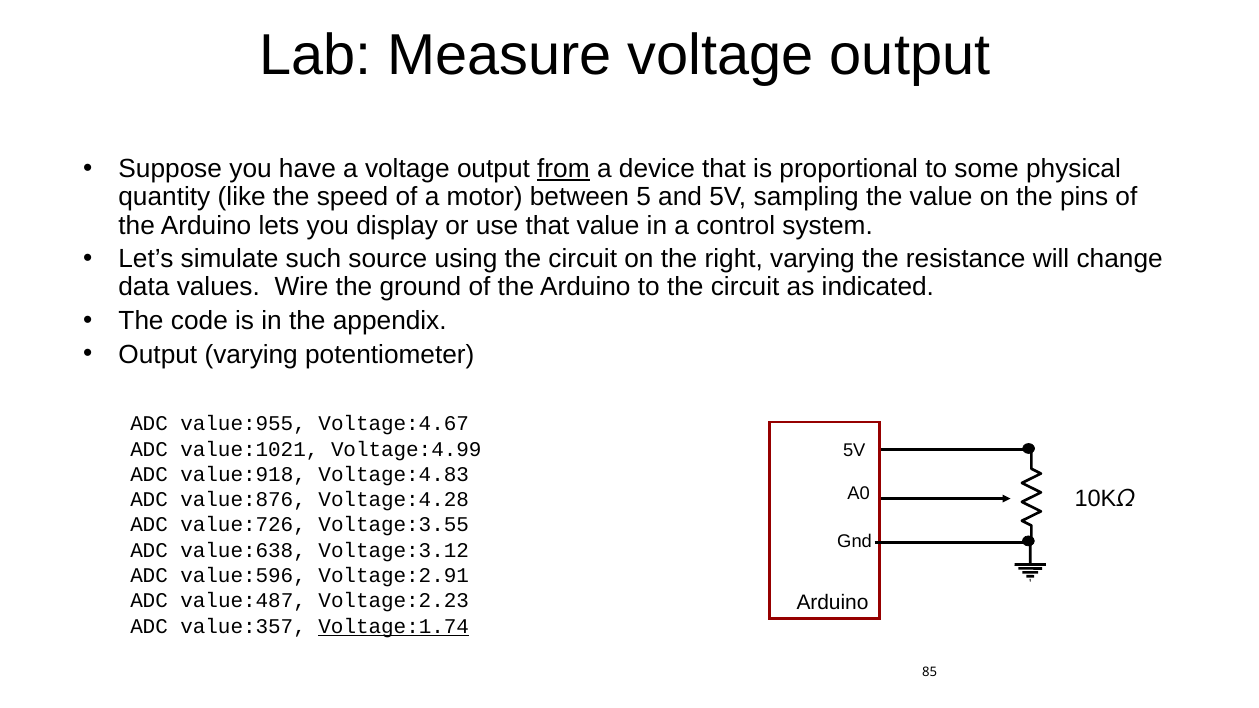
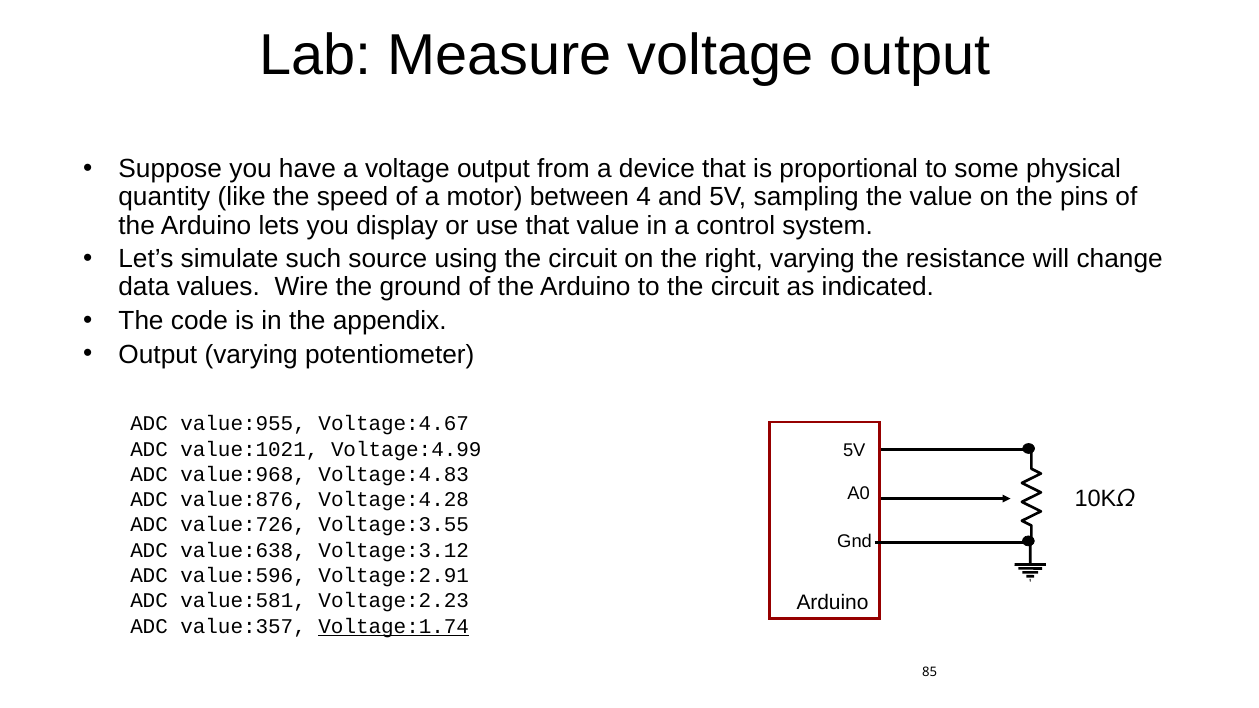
from underline: present -> none (563, 169)
5: 5 -> 4 (644, 197)
value:918: value:918 -> value:968 (243, 475)
value:487: value:487 -> value:581 (243, 601)
